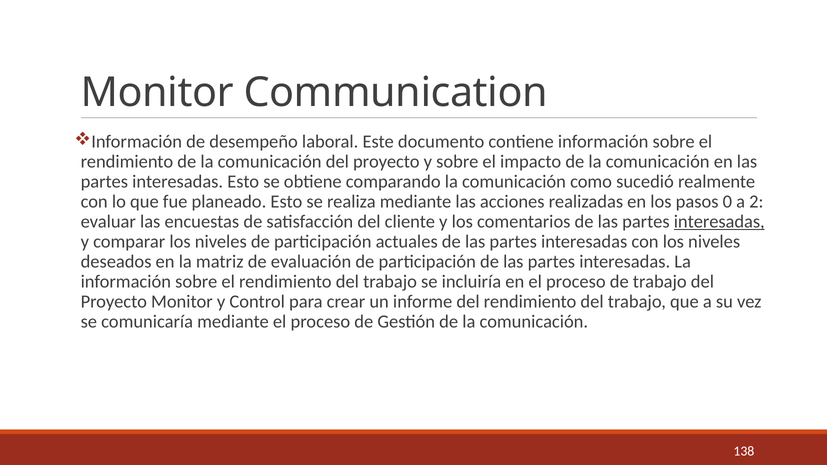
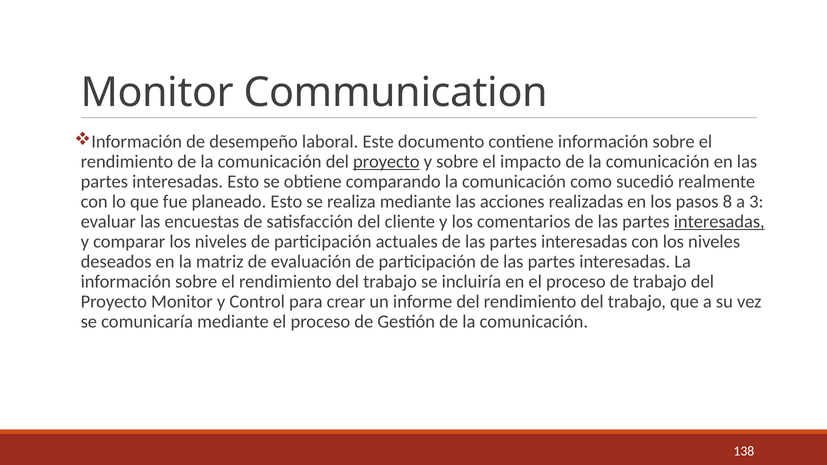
proyecto underline: none -> present (386, 162)
0: 0 -> 8 (727, 202)
2: 2 -> 3 (756, 202)
